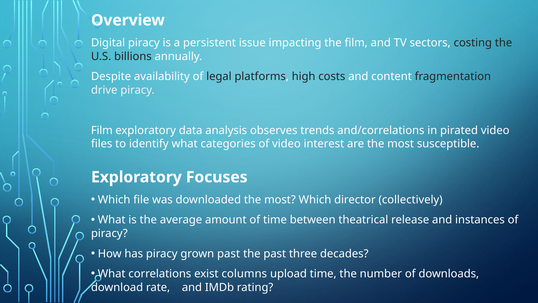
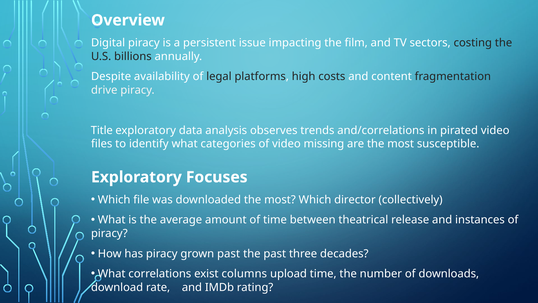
Film: Film -> Title (102, 130)
interest: interest -> missing (324, 144)
